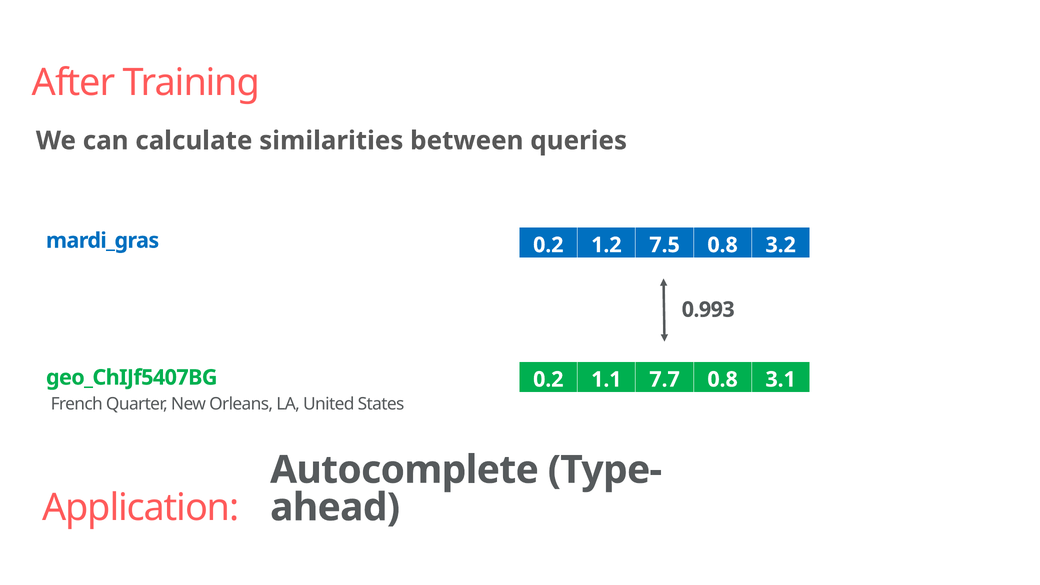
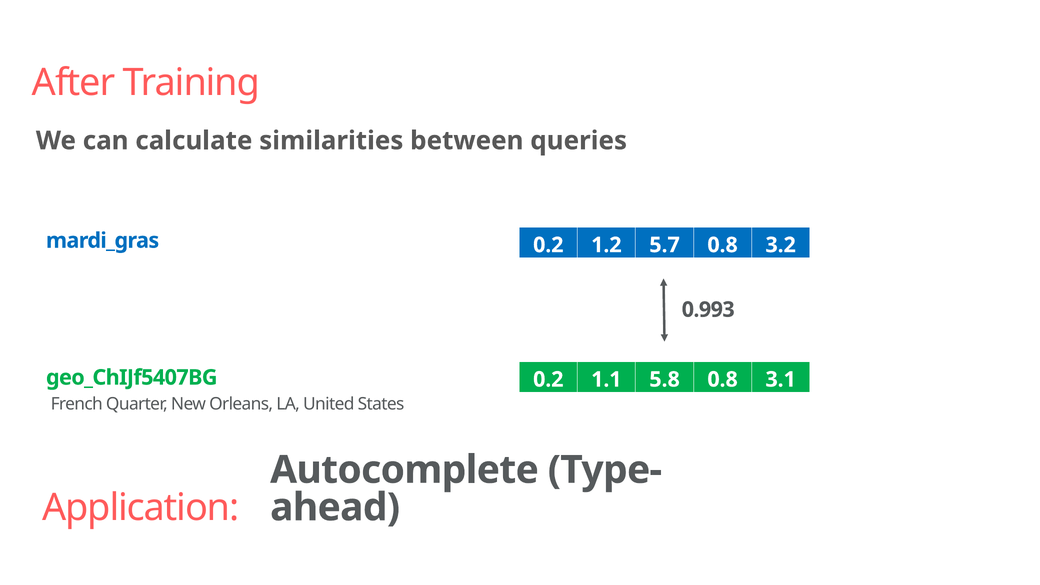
7.5: 7.5 -> 5.7 (665, 245)
7.7: 7.7 -> 5.8 (665, 380)
